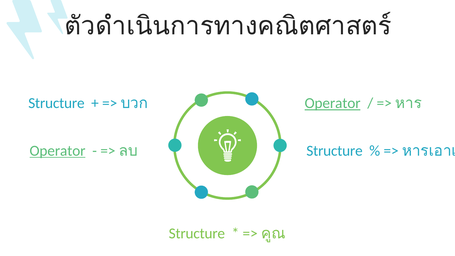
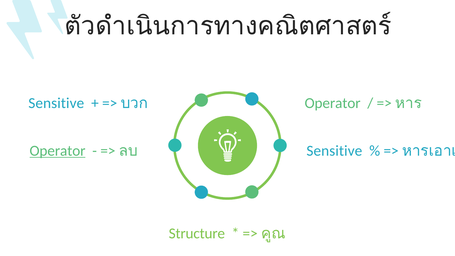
Structure: Structure -> Sensitive (56, 103)
Operator underline: present -> none (333, 103)
Structure: Structure -> Sensitive (334, 151)
